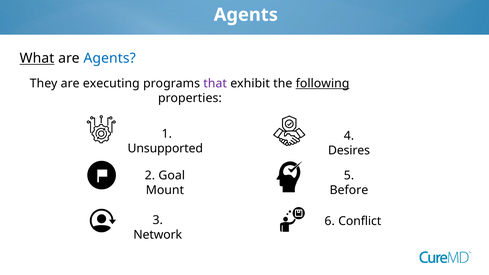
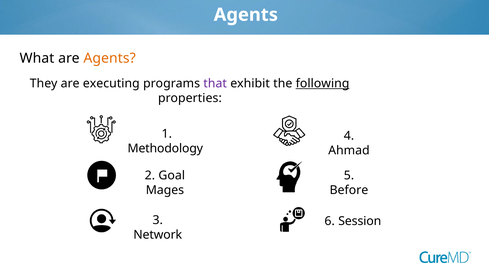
What underline: present -> none (37, 58)
Agents colour: blue -> orange (110, 58)
Unsupported: Unsupported -> Methodology (165, 148)
Desires: Desires -> Ahmad (349, 150)
Mount: Mount -> Mages (165, 190)
Conflict: Conflict -> Session (360, 221)
